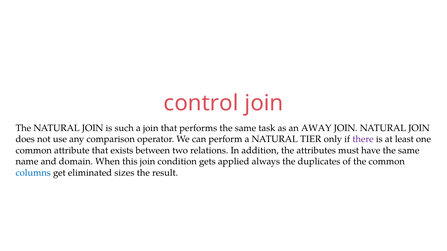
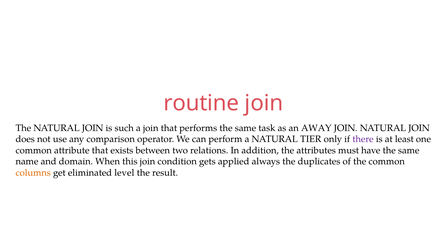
control: control -> routine (201, 103)
columns colour: blue -> orange (33, 173)
sizes: sizes -> level (124, 173)
